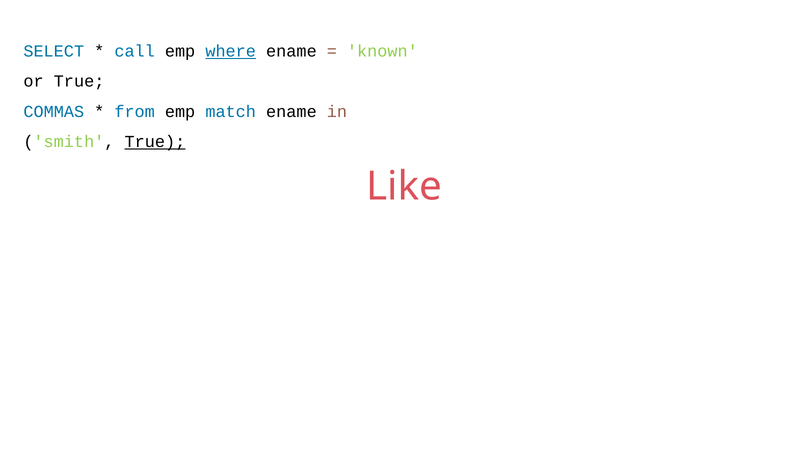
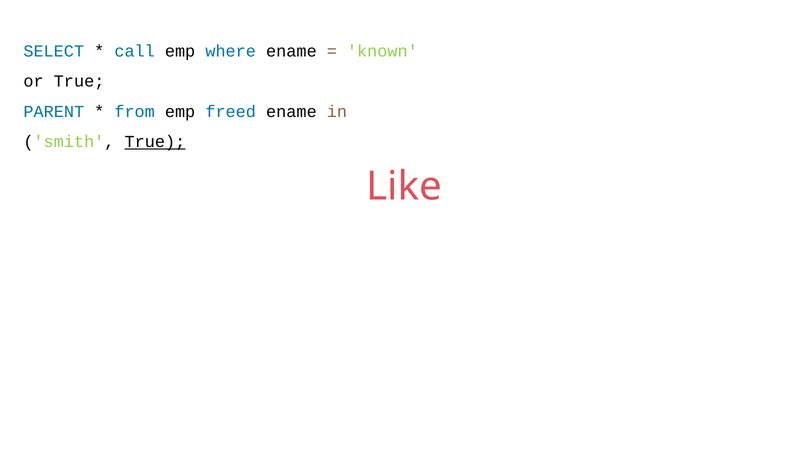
where underline: present -> none (231, 51)
COMMAS: COMMAS -> PARENT (54, 112)
match: match -> freed (231, 112)
